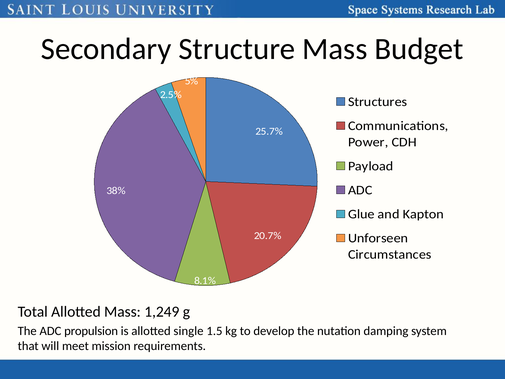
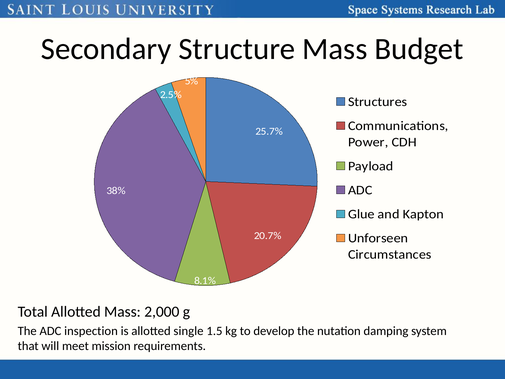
1,249: 1,249 -> 2,000 (162, 312)
propulsion: propulsion -> inspection (91, 331)
